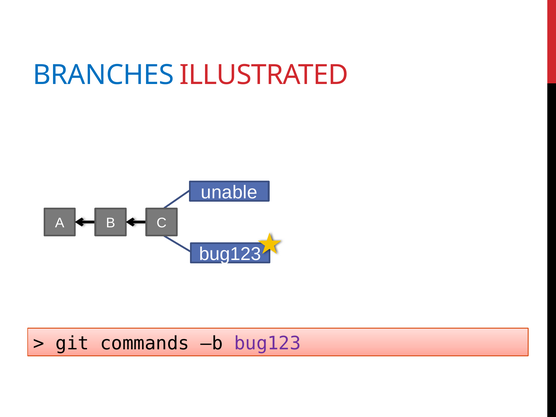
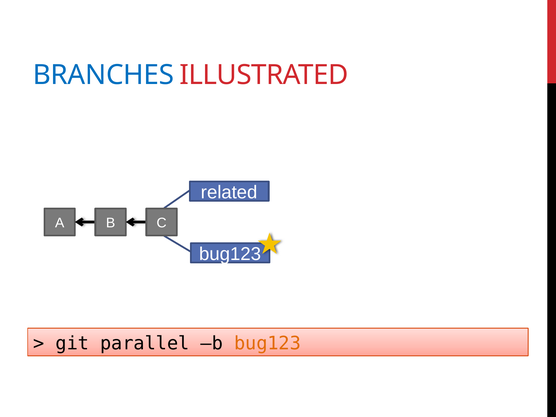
unable: unable -> related (229, 192)
commands: commands -> parallel (145, 343)
bug123 colour: purple -> orange (268, 343)
